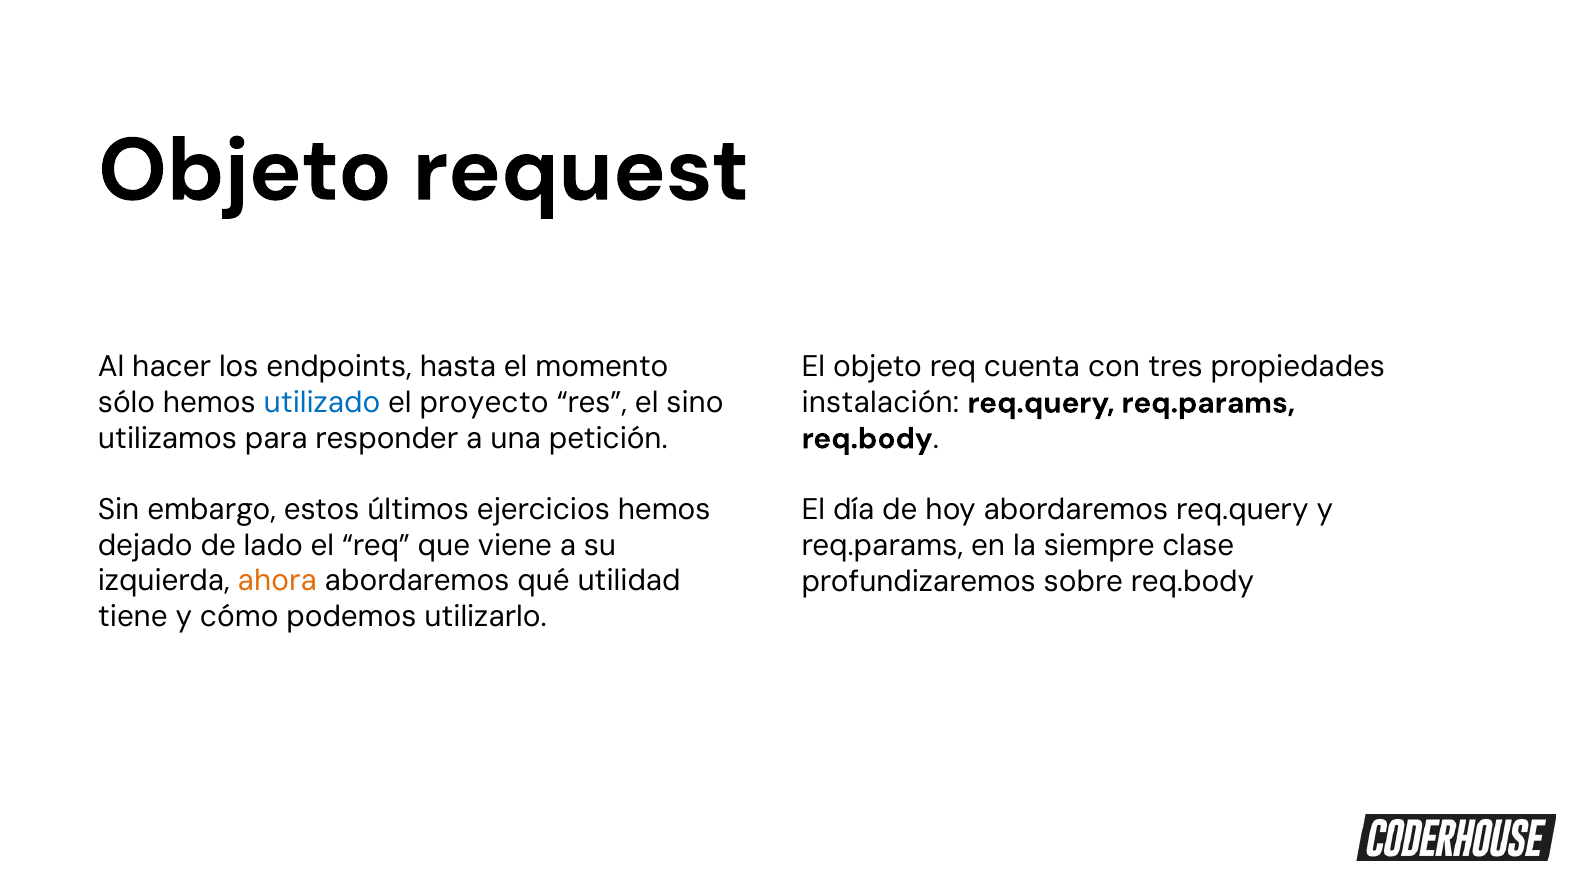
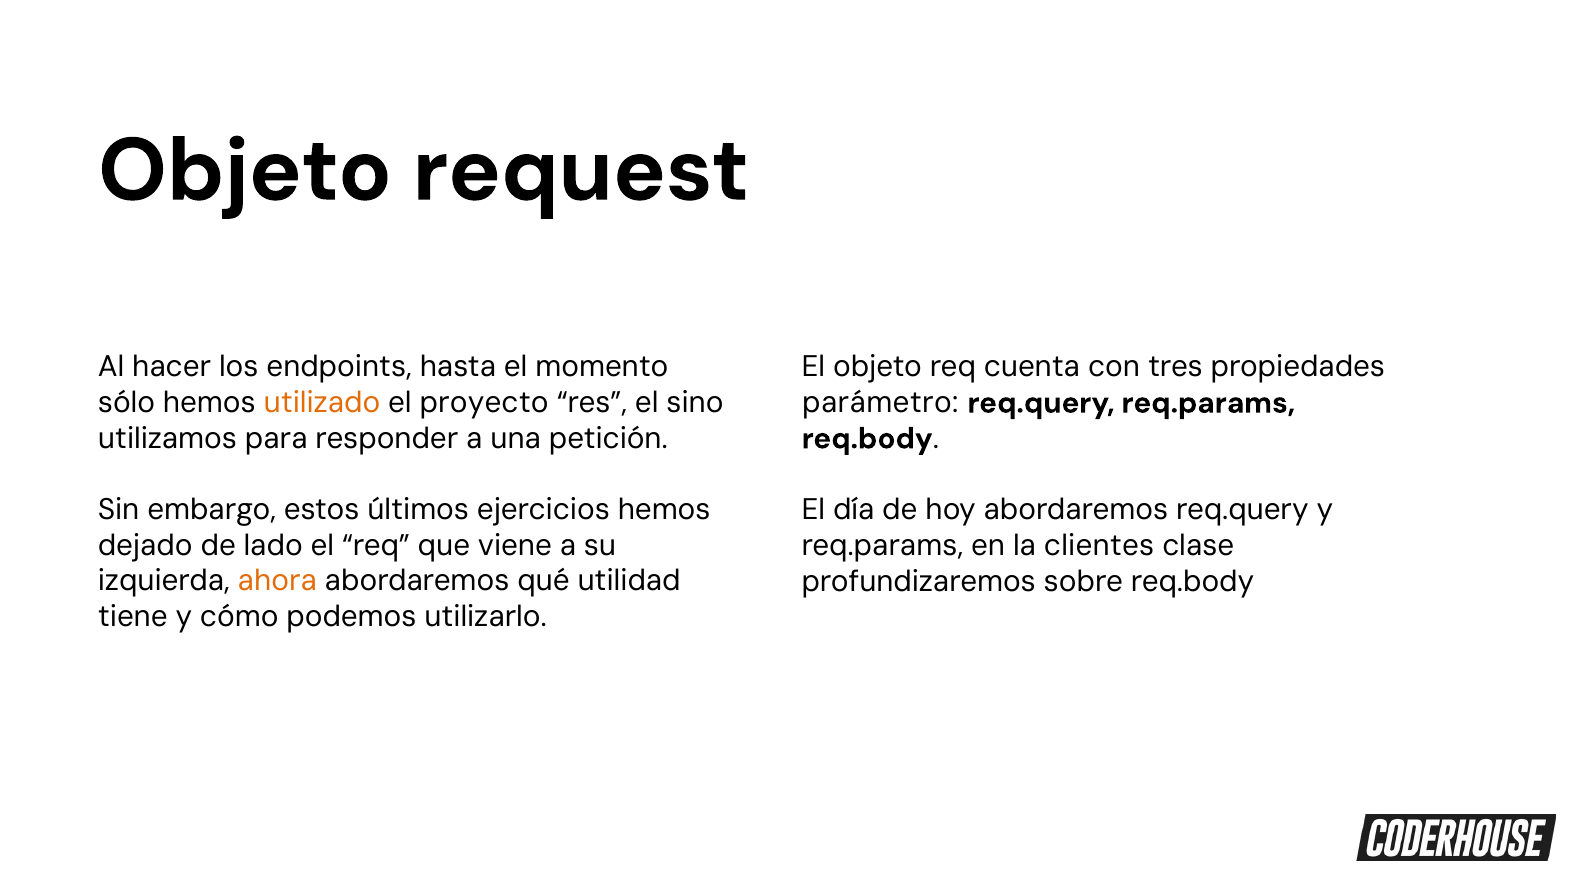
utilizado colour: blue -> orange (322, 403)
instalación: instalación -> parámetro (880, 403)
siempre: siempre -> clientes (1099, 545)
